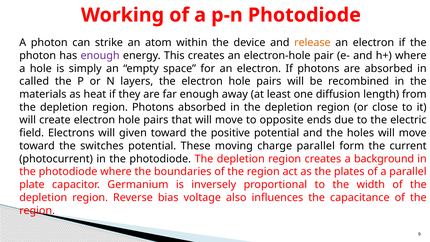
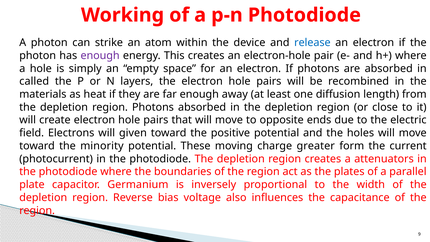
release colour: orange -> blue (312, 43)
switches: switches -> minority (102, 146)
charge parallel: parallel -> greater (316, 146)
background: background -> attenuators (384, 159)
